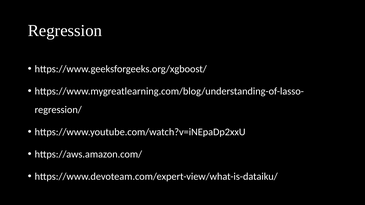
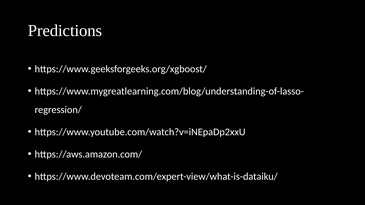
Regression: Regression -> Predictions (65, 31)
